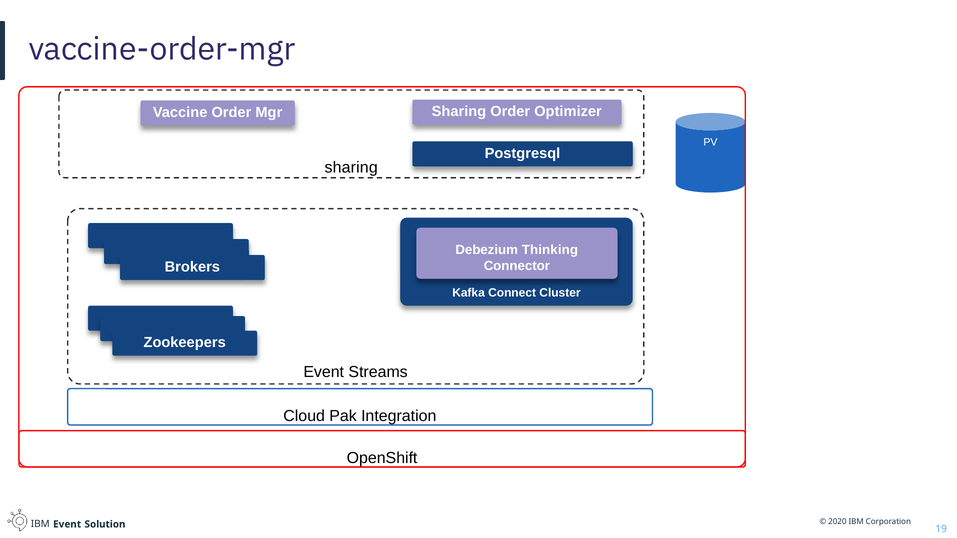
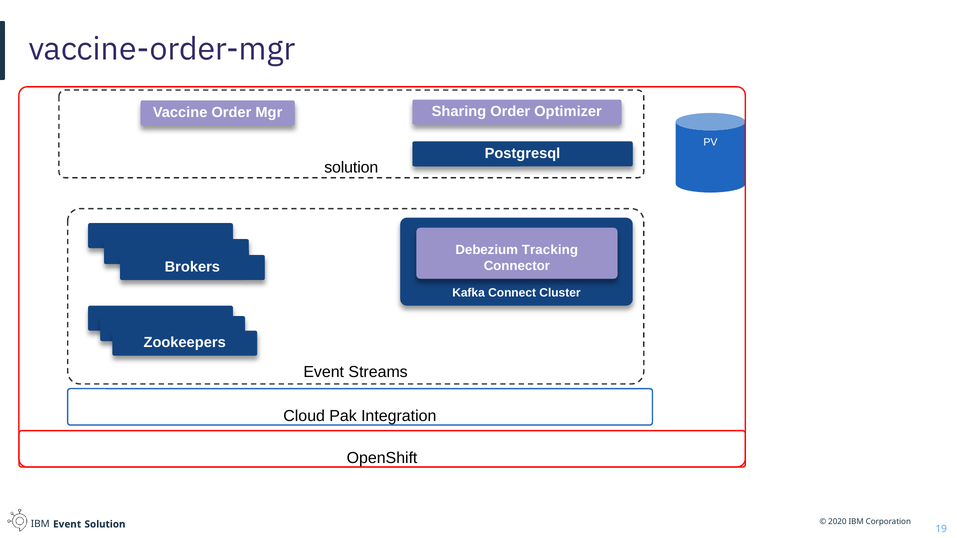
sharing: sharing -> solution (351, 168)
Thinking: Thinking -> Tracking (550, 250)
